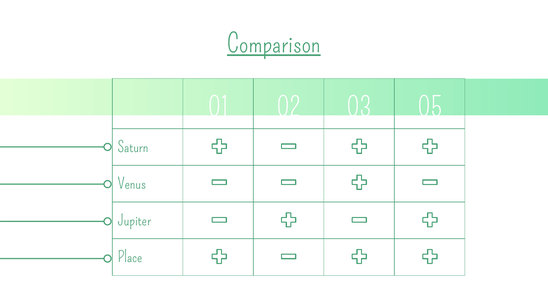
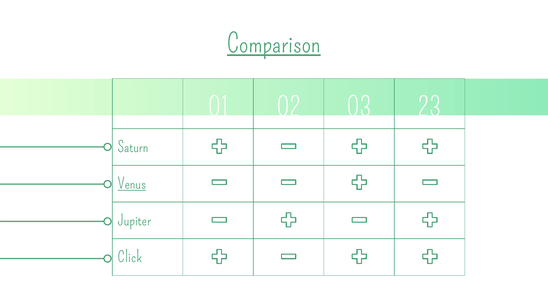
05: 05 -> 23 (430, 107)
Venus underline: none -> present (132, 184)
Place: Place -> Click (130, 257)
